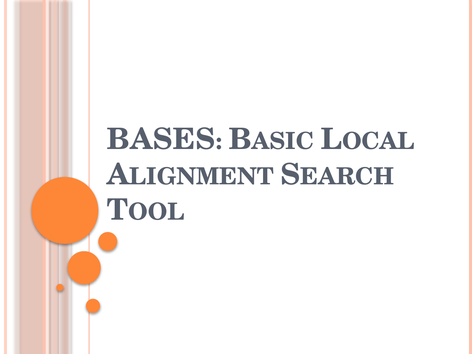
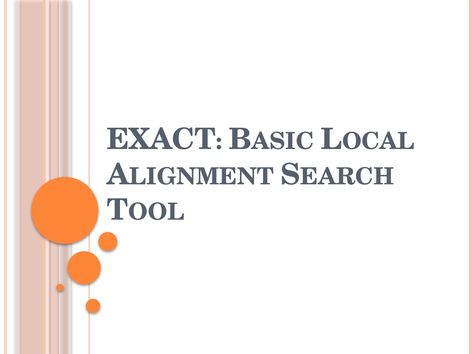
BASES: BASES -> EXACT (161, 139)
